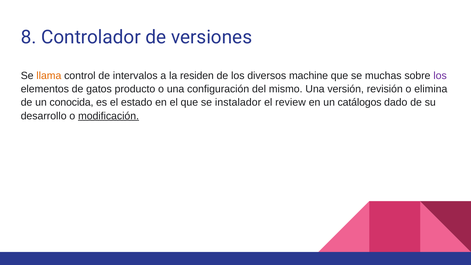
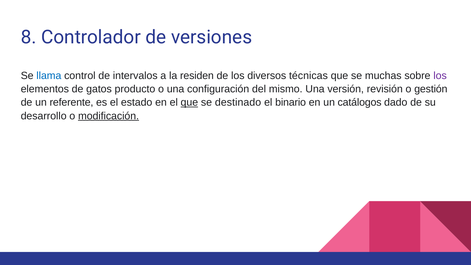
llama colour: orange -> blue (49, 76)
machine: machine -> técnicas (308, 76)
elimina: elimina -> gestión (431, 89)
conocida: conocida -> referente (72, 103)
que underline: none -> present (189, 103)
instalador: instalador -> destinado (238, 103)
review: review -> binario (291, 103)
